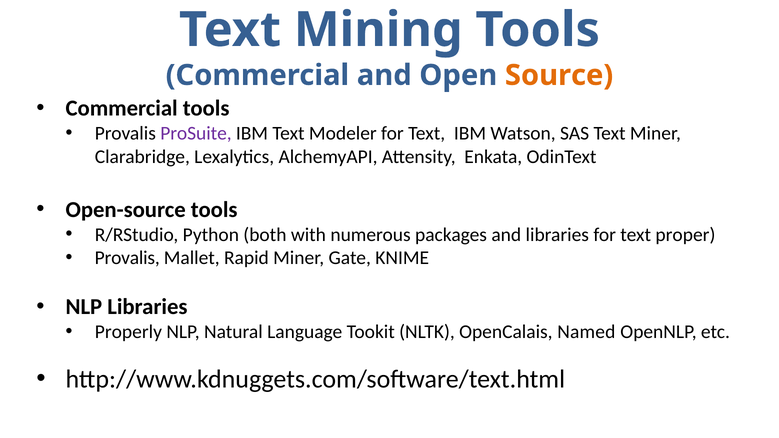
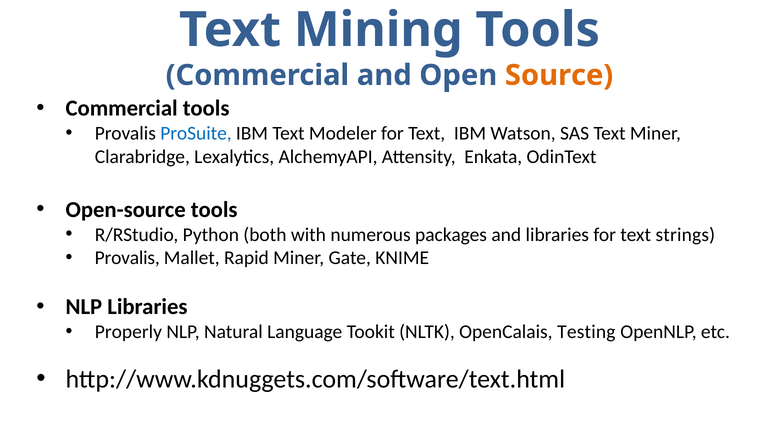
ProSuite colour: purple -> blue (196, 133)
proper: proper -> strings (685, 235)
Named: Named -> Testing (586, 332)
